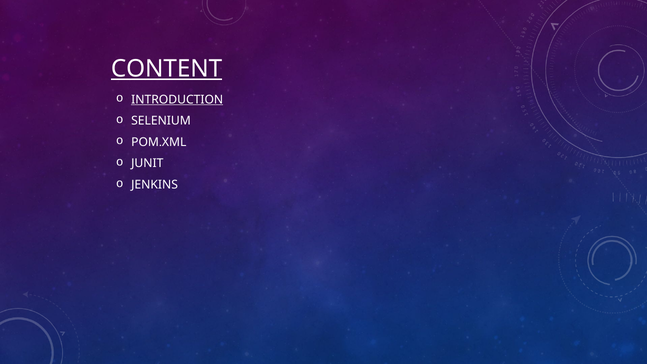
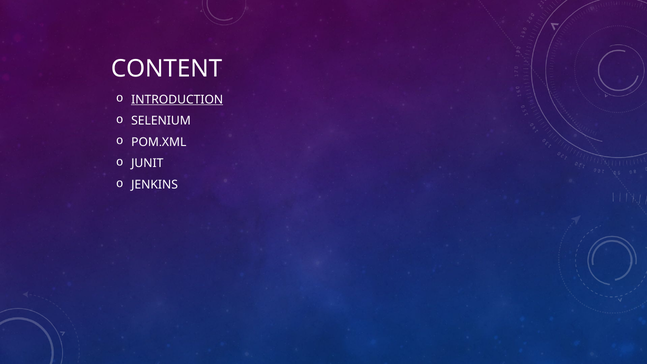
CONTENT underline: present -> none (167, 69)
